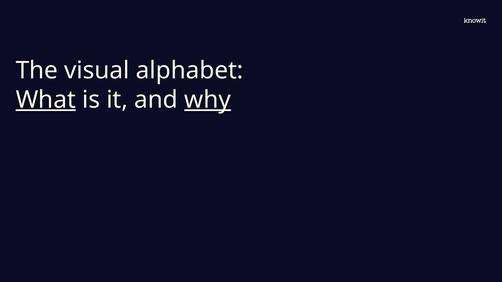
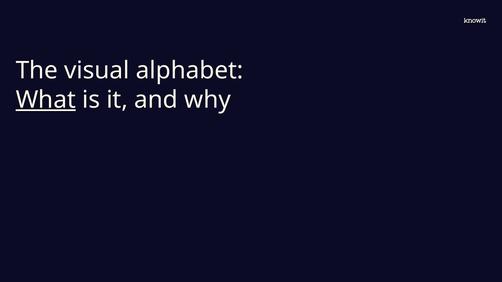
why underline: present -> none (208, 100)
